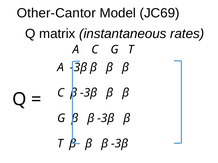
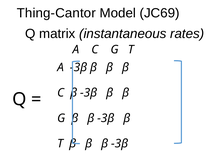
Other-Cantor: Other-Cantor -> Thing-Cantor (56, 13)
